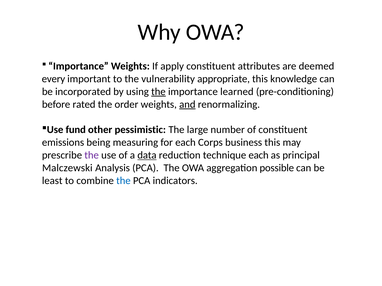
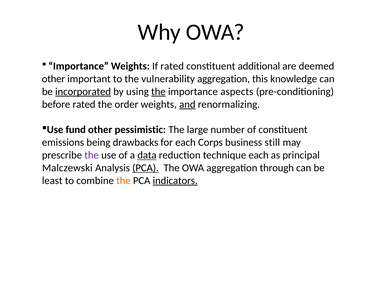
If apply: apply -> rated (172, 66)
attributes: attributes -> additional (259, 66)
every: every -> other (53, 79)
vulnerability appropriate: appropriate -> aggregation (224, 79)
incorporated underline: none -> present (83, 92)
learned: learned -> aspects (237, 92)
measuring: measuring -> drawbacks (136, 143)
business this: this -> still (272, 143)
PCA underline: none -> present (145, 168)
possible: possible -> through (277, 168)
the colour: blue -> orange (123, 181)
indicators underline: none -> present (175, 181)
